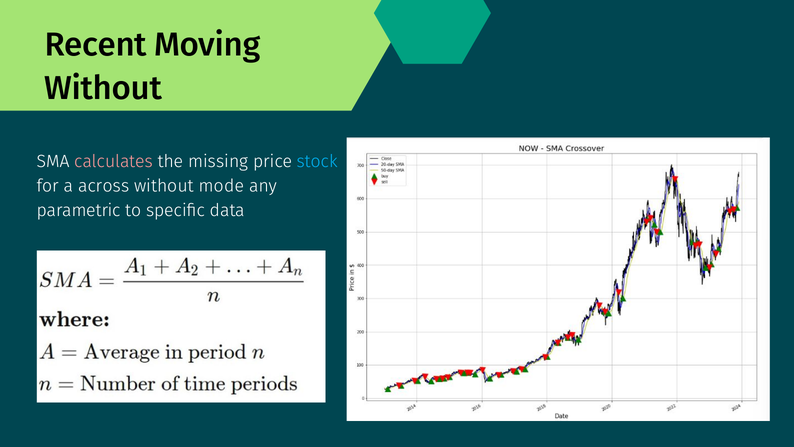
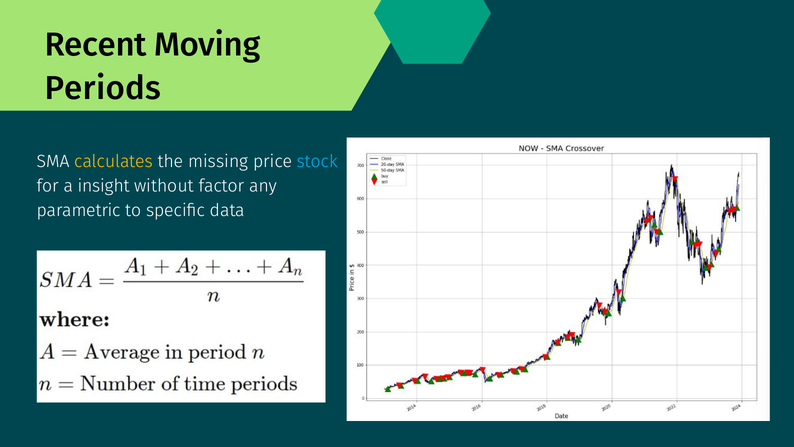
Without: Without -> Periods (103, 88)
calculates colour: pink -> yellow (114, 161)
across: across -> insight (104, 186)
mode: mode -> factor (221, 186)
